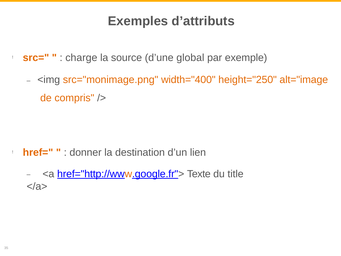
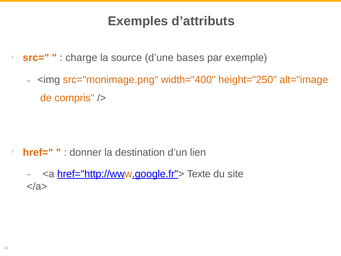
global: global -> bases (190, 58)
title: title -> site (236, 174)
